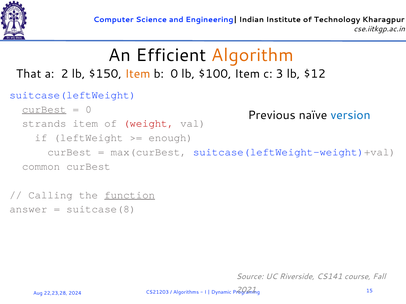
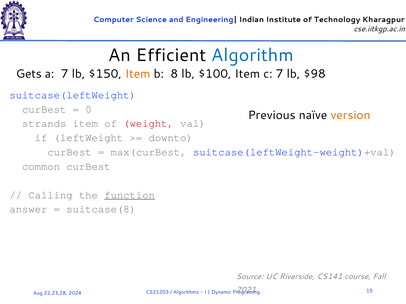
Algorithm colour: orange -> blue (252, 55)
That: That -> Gets (29, 74)
a 2: 2 -> 7 (65, 74)
b 0: 0 -> 8 (174, 74)
c 3: 3 -> 7 (280, 74)
$12: $12 -> $98 (315, 74)
curBest underline: present -> none (44, 109)
version colour: blue -> orange (351, 115)
enough: enough -> downto (171, 138)
